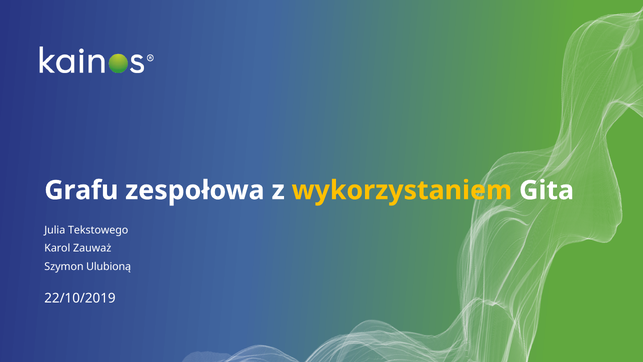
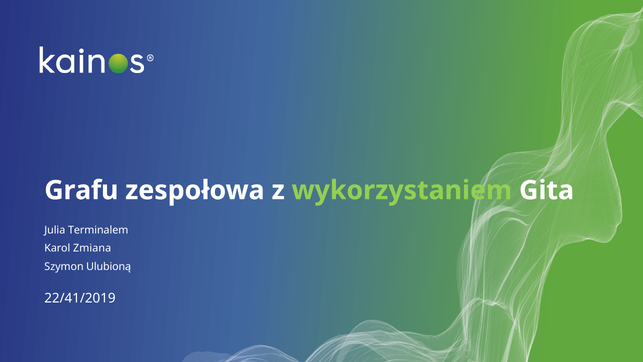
wykorzystaniem colour: yellow -> light green (402, 190)
Tekstowego: Tekstowego -> Terminalem (98, 230)
Zauważ: Zauważ -> Zmiana (92, 248)
22/10/2019: 22/10/2019 -> 22/41/2019 (80, 298)
